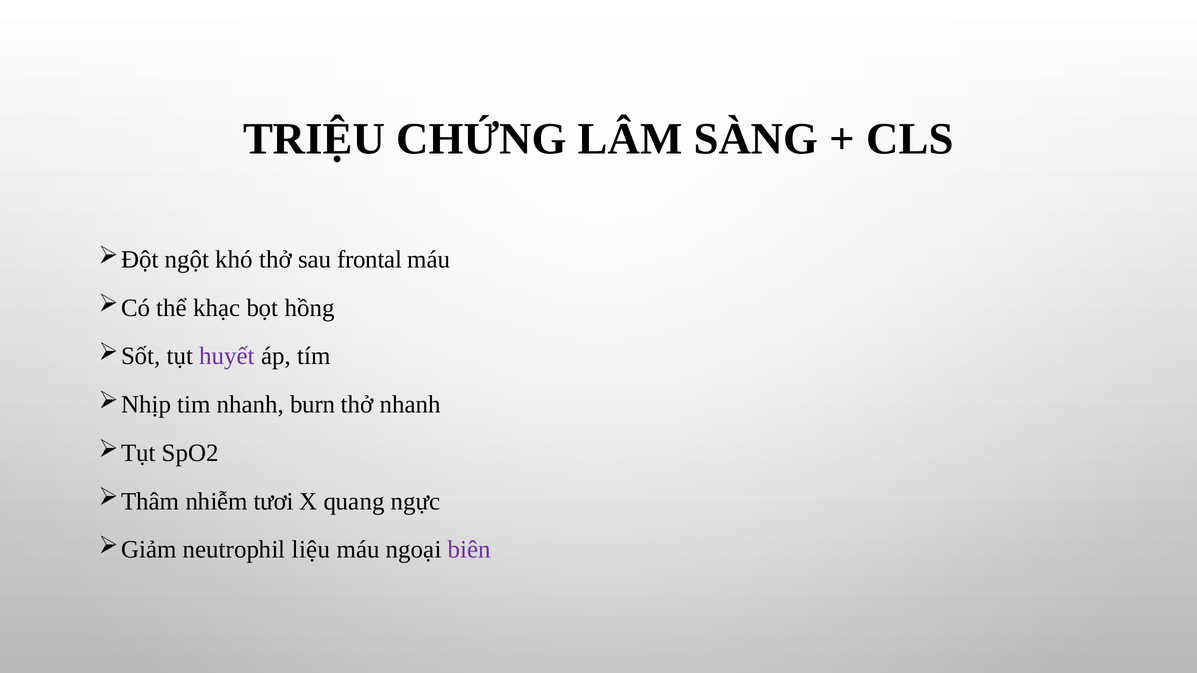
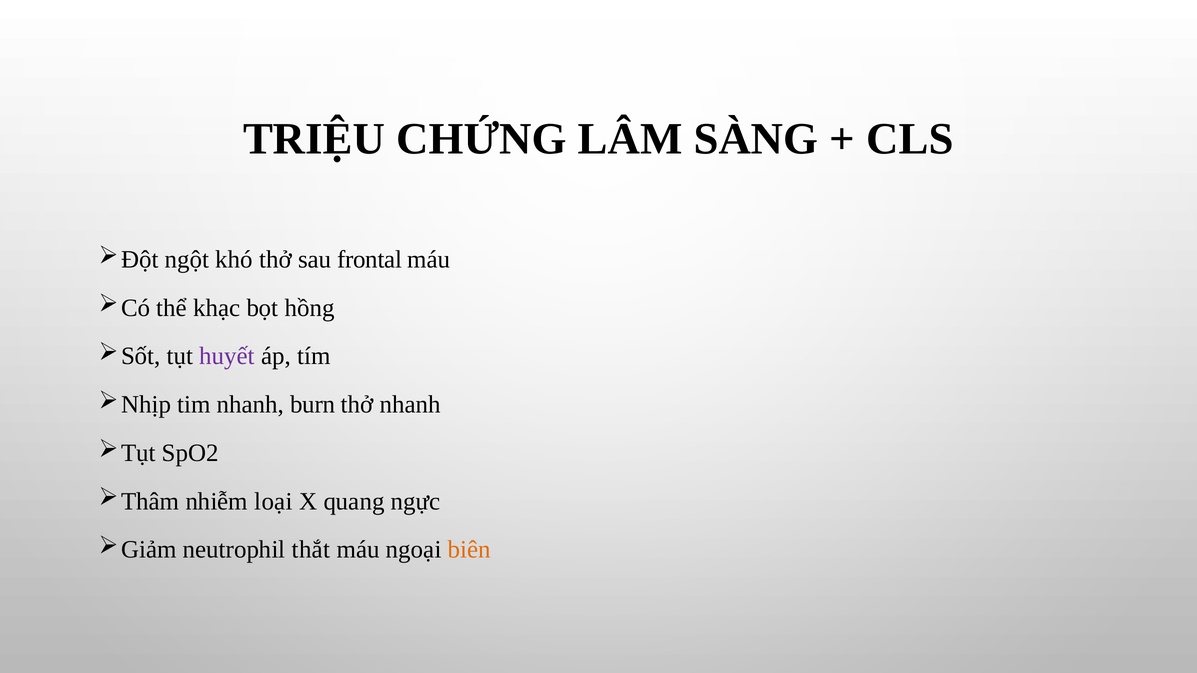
tươi: tươi -> loại (273, 501)
liệu: liệu -> thắt (311, 550)
biên colour: purple -> orange (469, 550)
